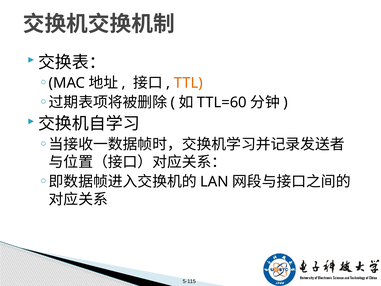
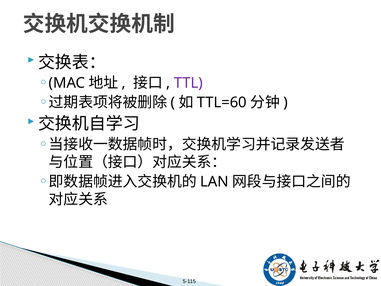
TTL colour: orange -> purple (188, 83)
